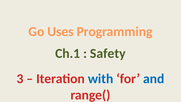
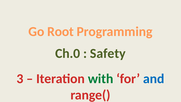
Uses: Uses -> Root (61, 32)
Ch.1: Ch.1 -> Ch.0 (68, 53)
with colour: blue -> green (101, 79)
